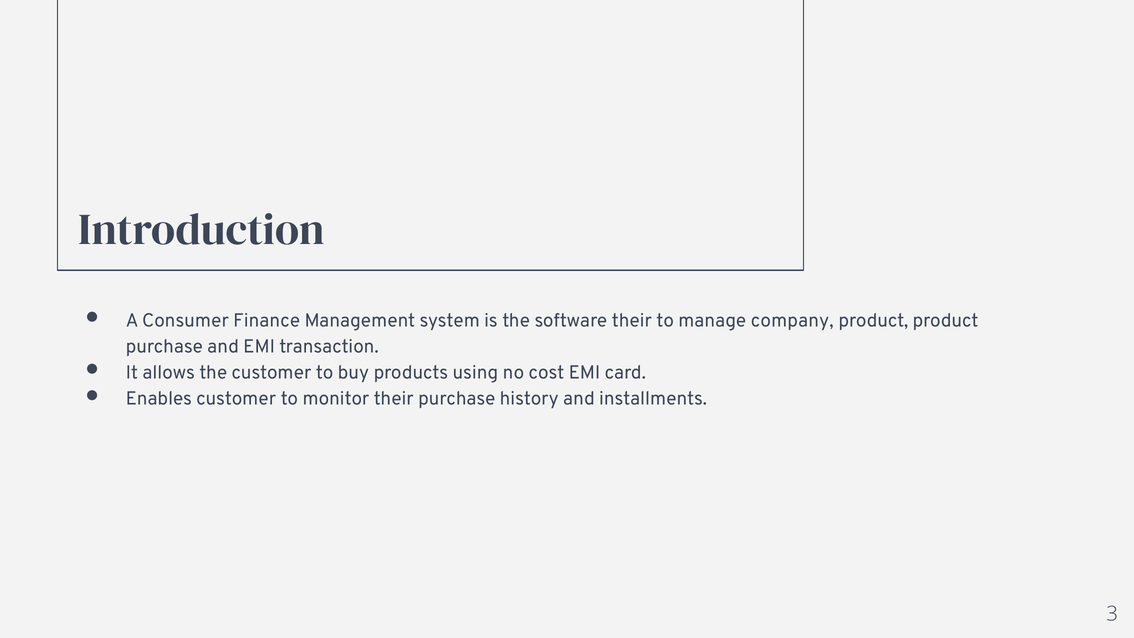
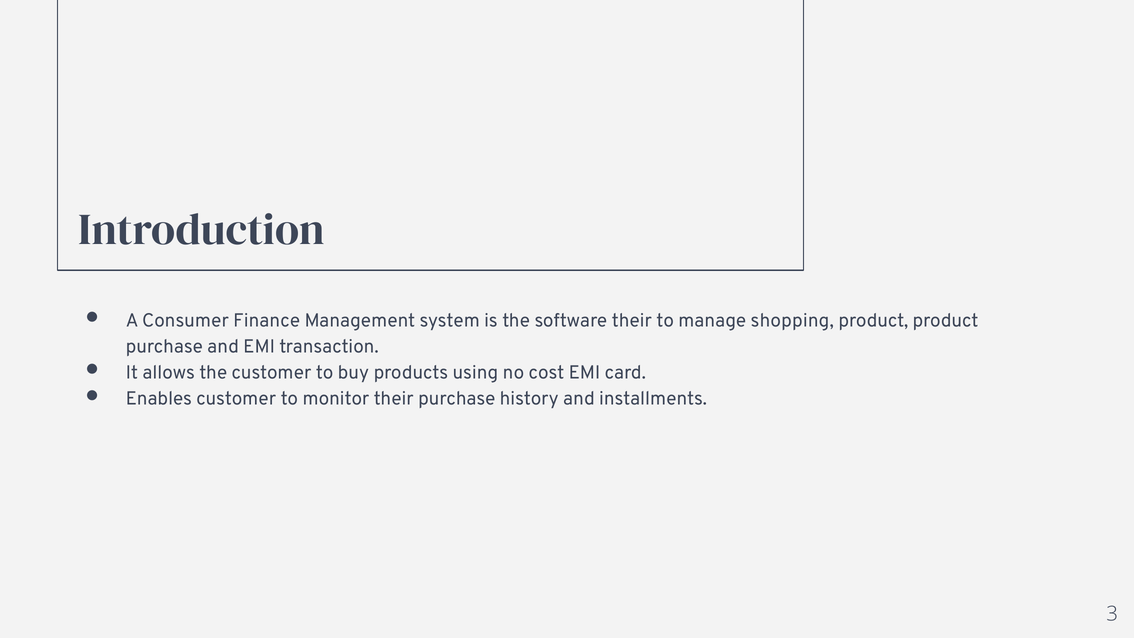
company: company -> shopping (792, 320)
